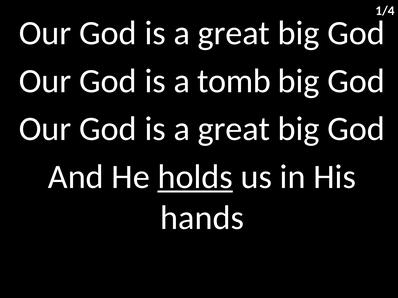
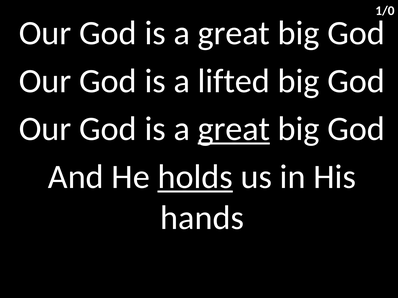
1/4: 1/4 -> 1/0 (385, 11)
tomb: tomb -> lifted (234, 81)
great underline: none -> present (234, 129)
